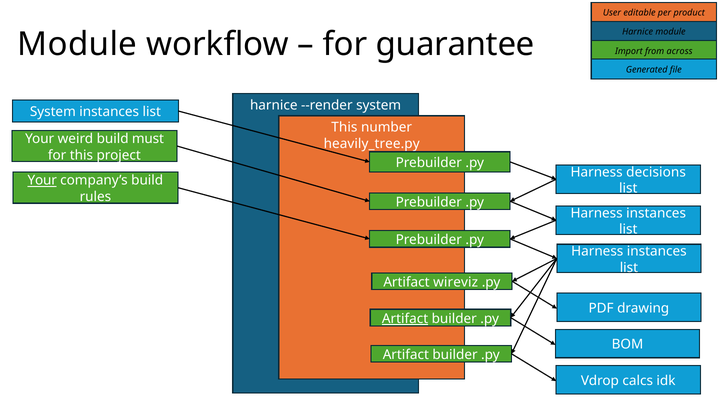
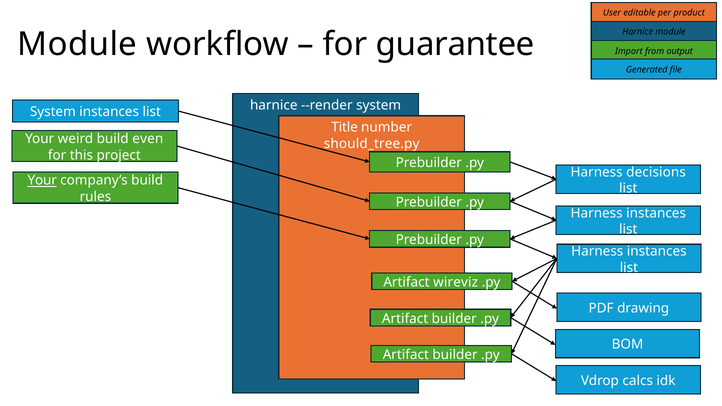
across: across -> output (680, 51)
This: This -> Title (345, 128)
must: must -> even (148, 139)
heavily_tree.py: heavily_tree.py -> should_tree.py (372, 144)
Artifact underline: present -> none (405, 319)
